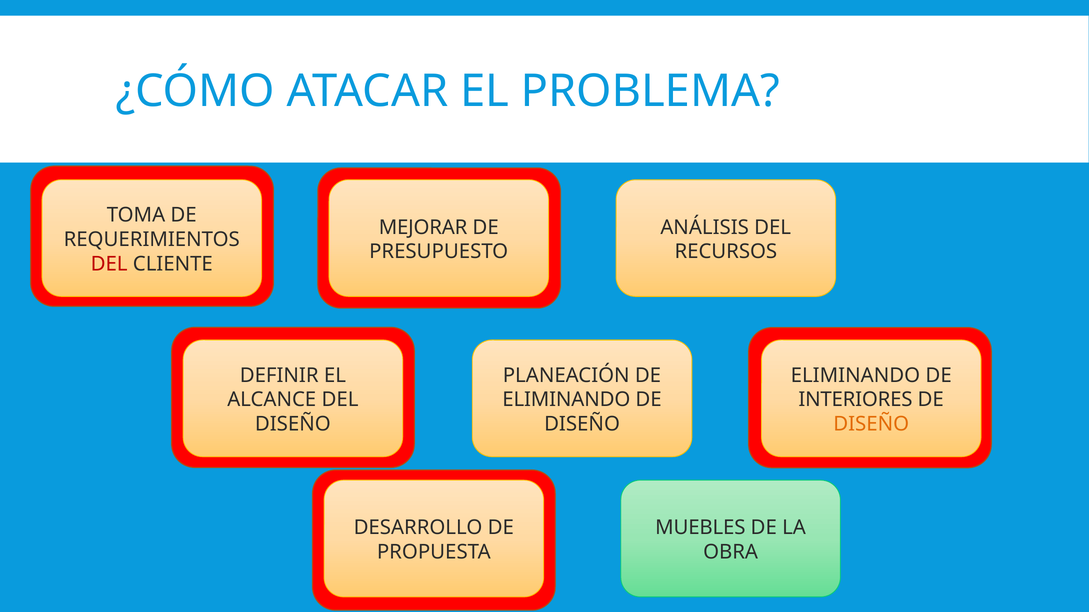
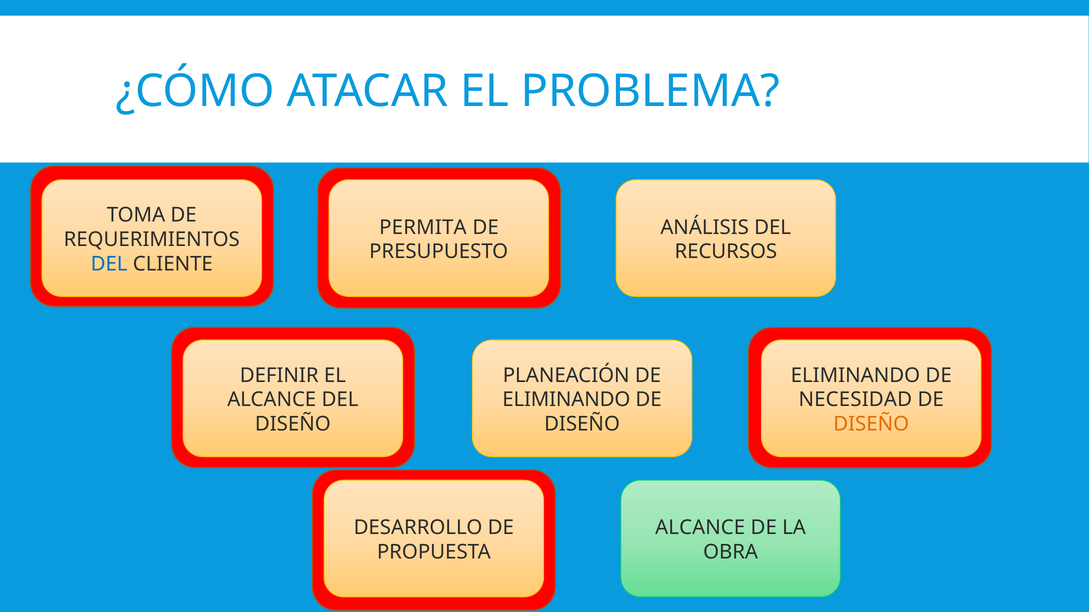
MEJORAR: MEJORAR -> PERMITA (423, 227)
DEL colour: red -> blue (109, 264)
INTERIORES: INTERIORES -> NECESIDAD (855, 400)
MUEBLES: MUEBLES -> ALCANCE (700, 528)
